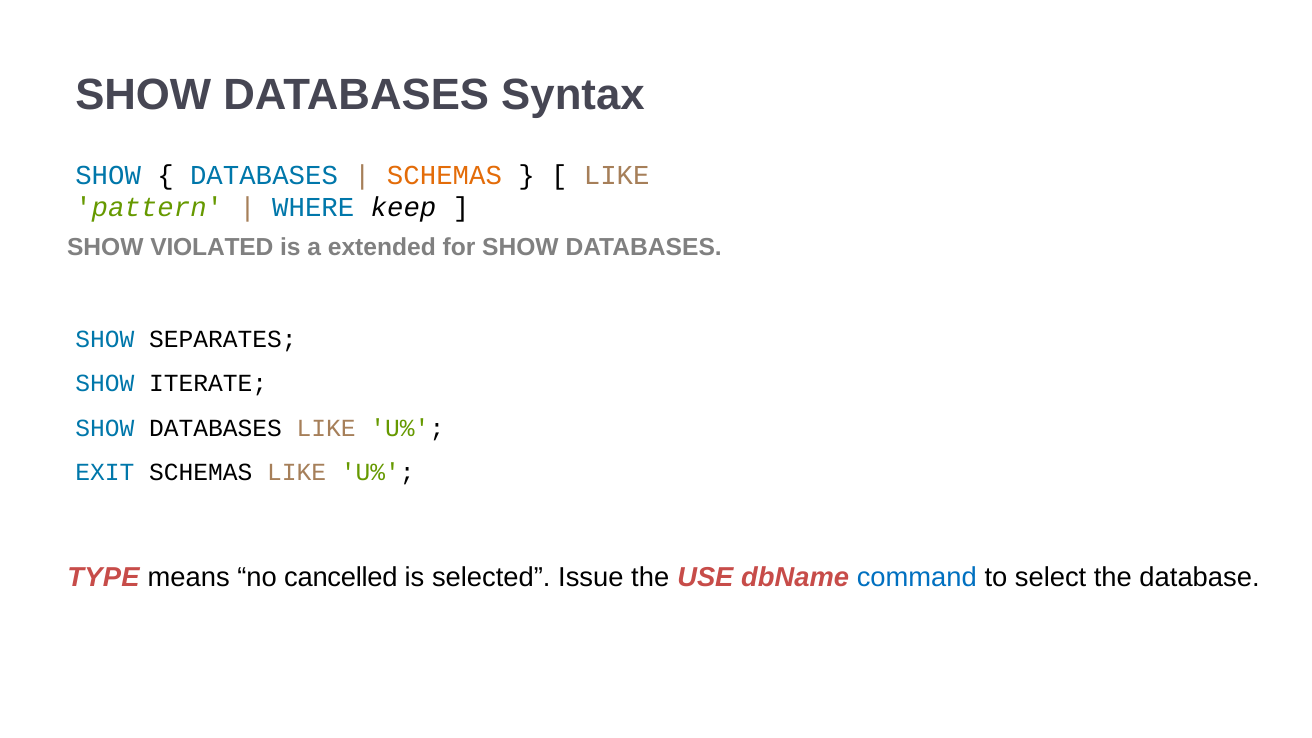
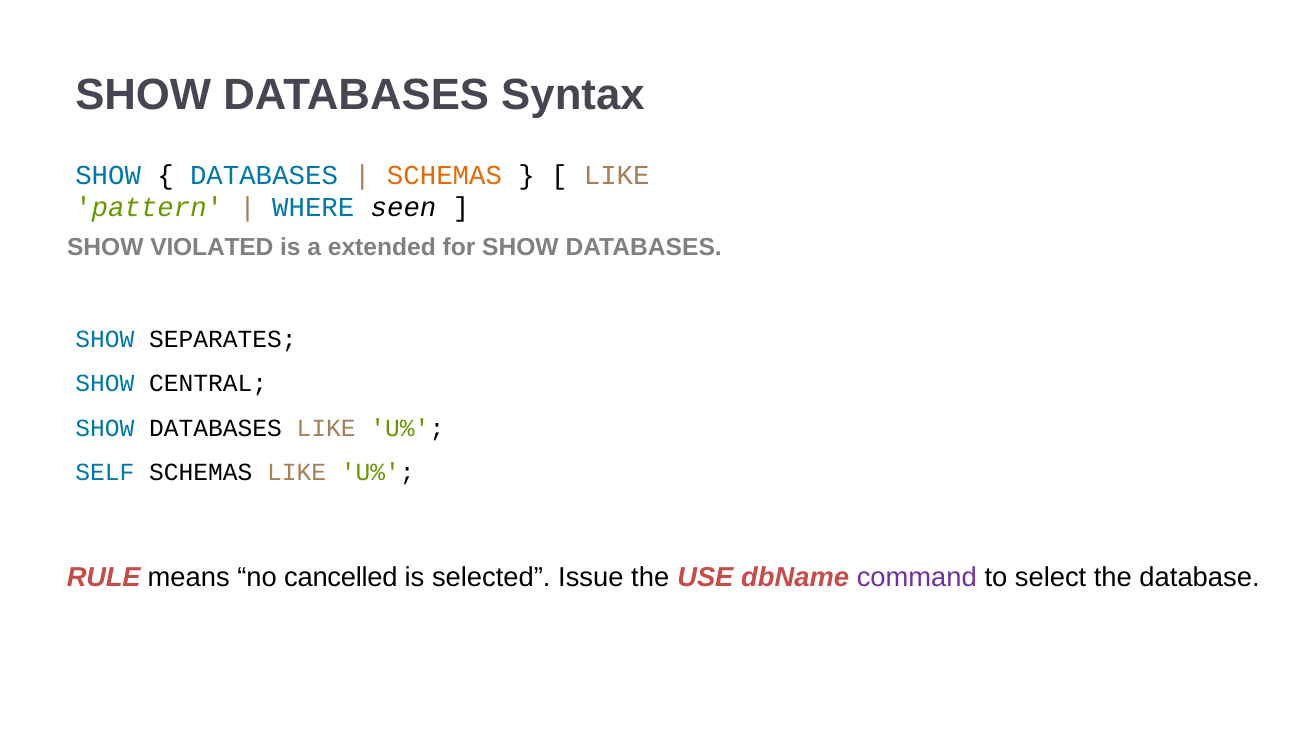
keep: keep -> seen (404, 208)
ITERATE: ITERATE -> CENTRAL (208, 384)
EXIT: EXIT -> SELF (105, 472)
TYPE: TYPE -> RULE (104, 577)
command colour: blue -> purple (917, 577)
